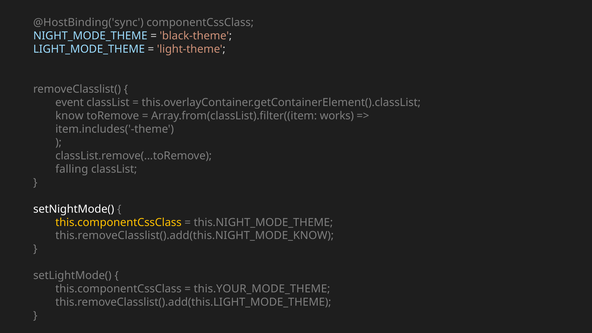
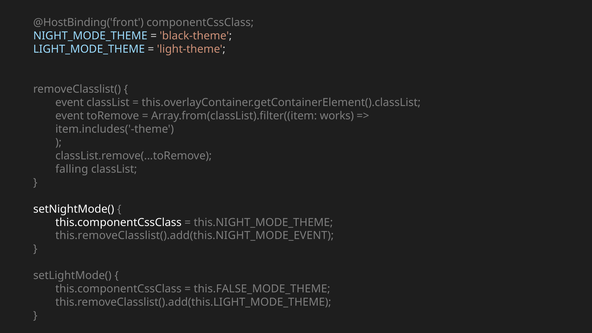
@HostBinding('sync: @HostBinding('sync -> @HostBinding('front (88, 23)
know: know -> event (70, 116)
this.componentCssClass colour: yellow -> white (118, 222)
this.removeClasslist().add(this.NIGHT_MODE_KNOW: this.removeClasslist().add(this.NIGHT_MODE_KNOW -> this.removeClasslist().add(this.NIGHT_MODE_EVENT (195, 236)
this.YOUR_MODE_THEME: this.YOUR_MODE_THEME -> this.FALSE_MODE_THEME (262, 289)
